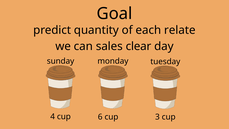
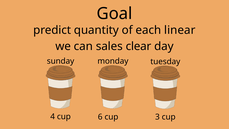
relate: relate -> linear (180, 30)
